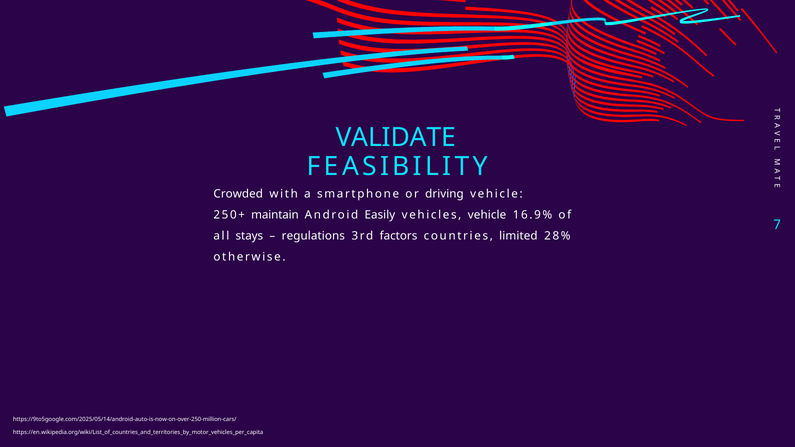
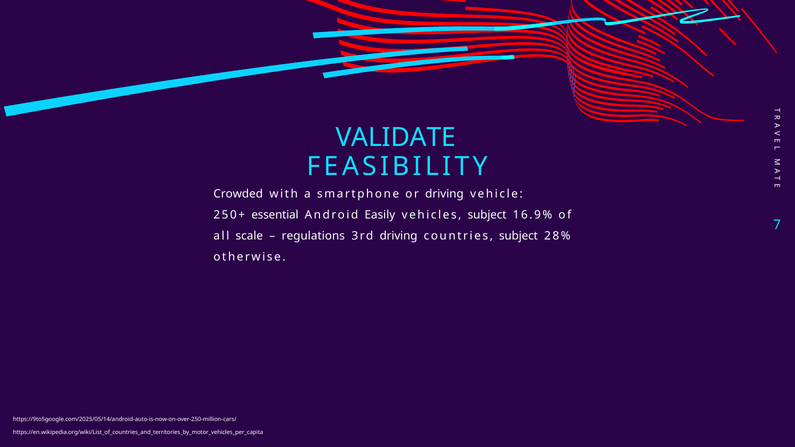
maintain: maintain -> essential (275, 215)
vehicles vehicle: vehicle -> subject (487, 215)
stays: stays -> scale (249, 236)
3rd factors: factors -> driving (399, 236)
countries limited: limited -> subject (519, 236)
